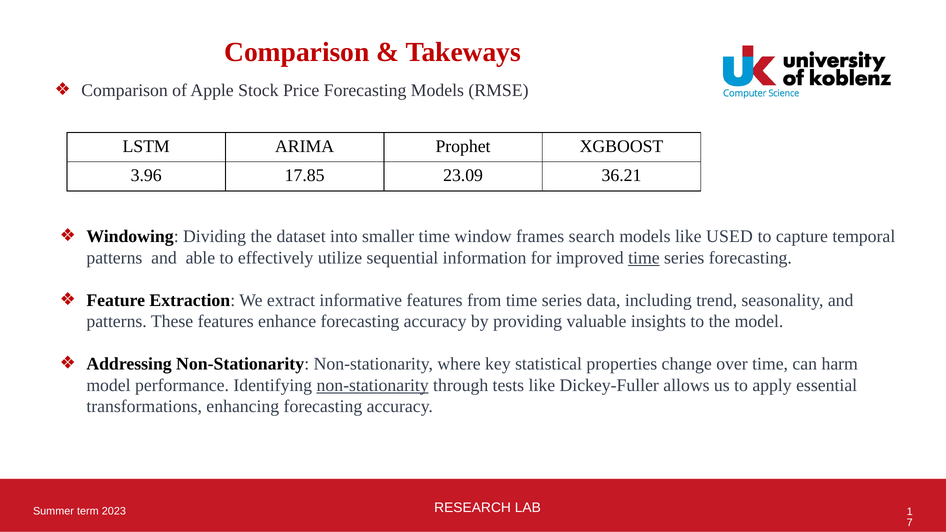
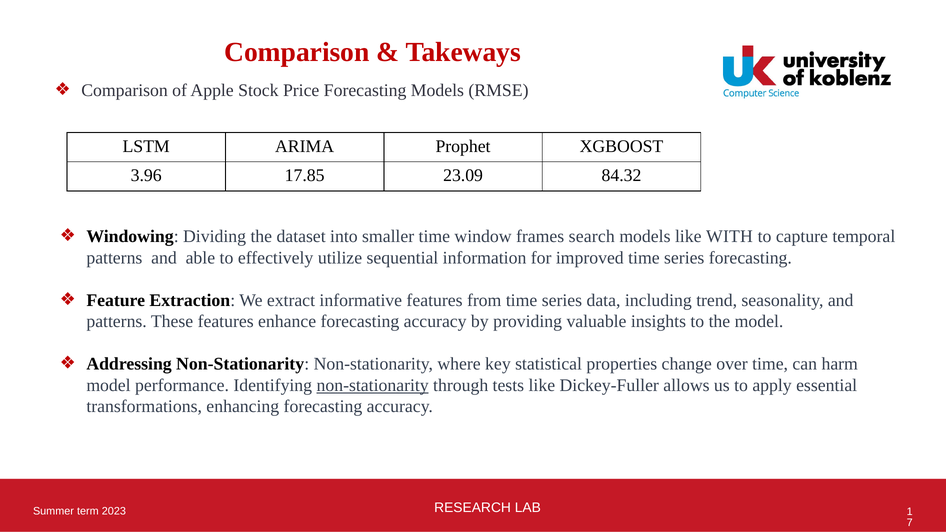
36.21: 36.21 -> 84.32 (622, 175)
USED: USED -> WITH (730, 236)
time underline: present -> none (644, 258)
